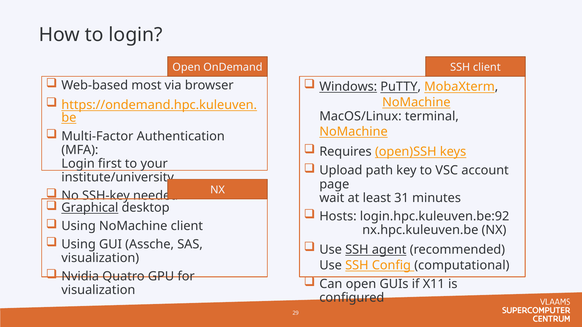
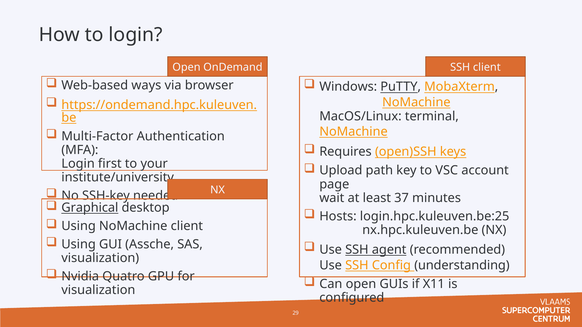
most: most -> ways (146, 85)
Windows underline: present -> none (348, 87)
31: 31 -> 37 (402, 198)
login.hpc.kuleuven.be:92: login.hpc.kuleuven.be:92 -> login.hpc.kuleuven.be:25 (435, 216)
computational: computational -> understanding (462, 266)
